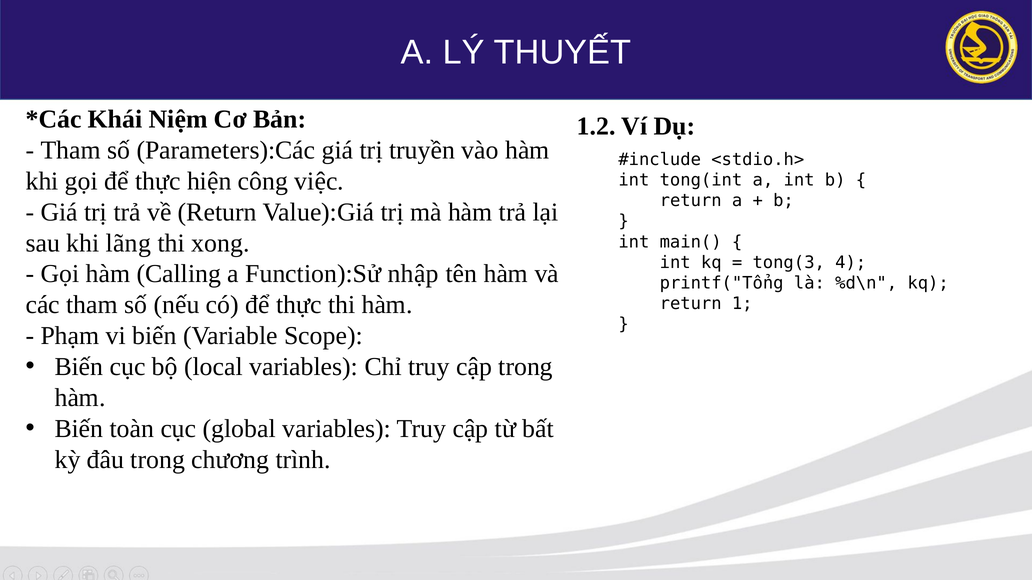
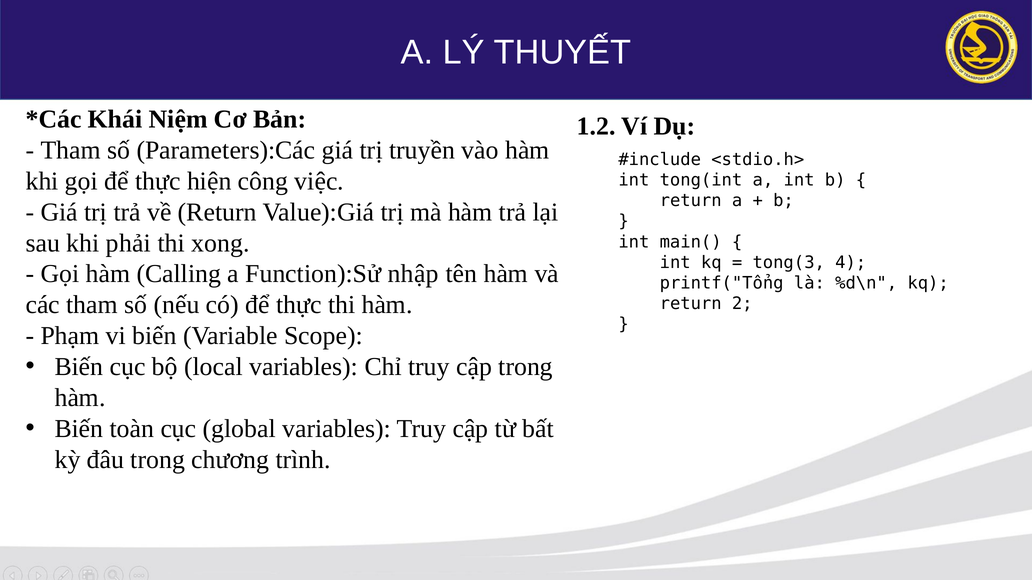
lãng: lãng -> phải (128, 243)
1: 1 -> 2 (742, 304)
